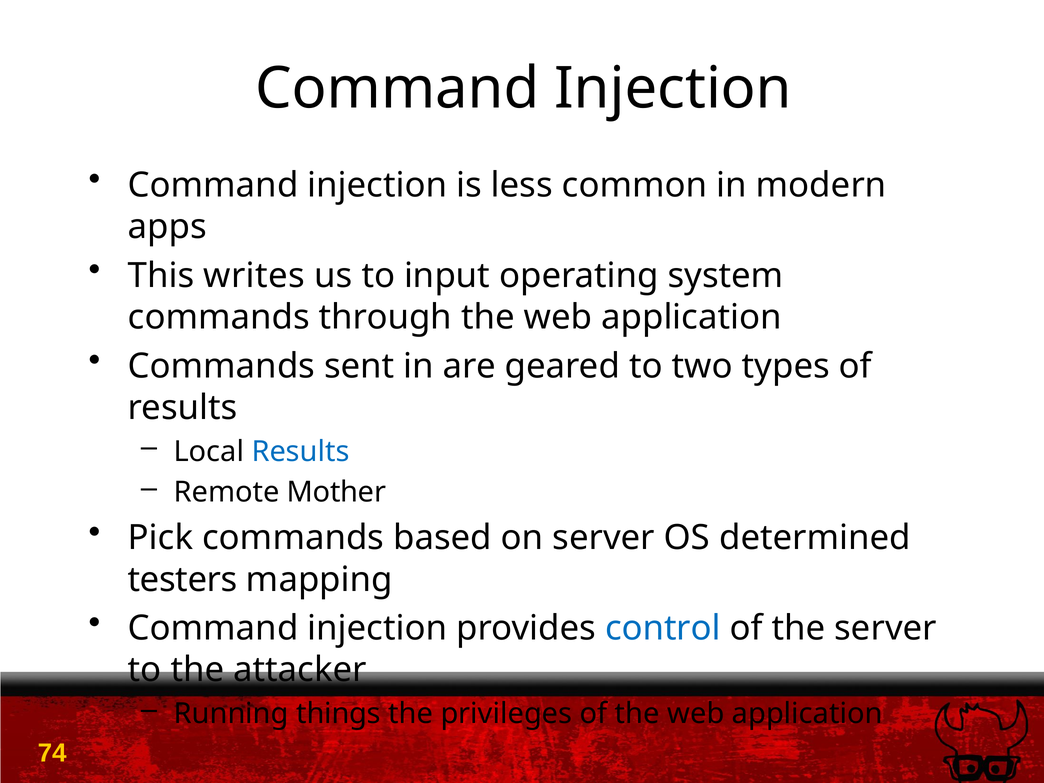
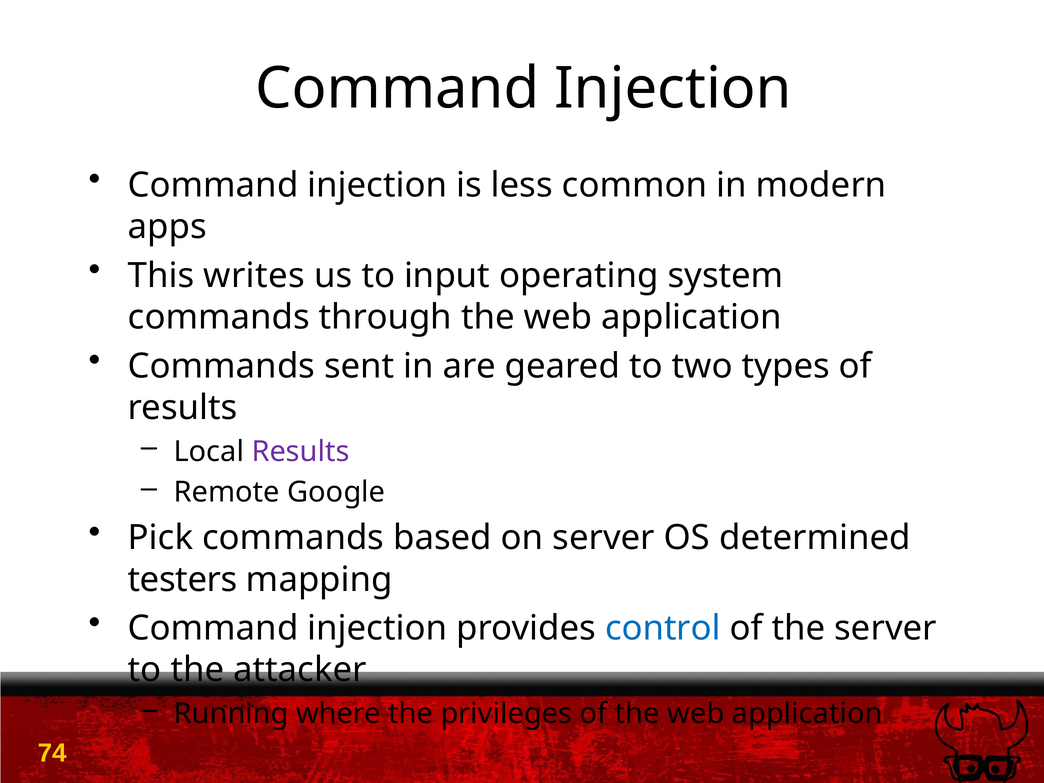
Results colour: blue -> purple (301, 452)
Mother: Mother -> Google (336, 492)
things: things -> where (339, 714)
